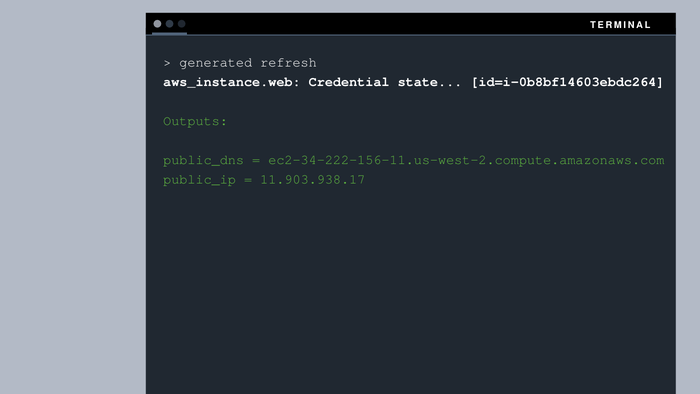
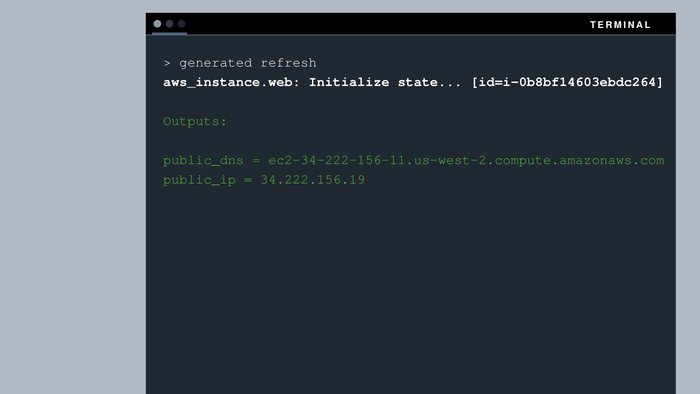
Credential: Credential -> Initialize (349, 82)
11.903.938.17: 11.903.938.17 -> 34.222.156.19 (313, 179)
